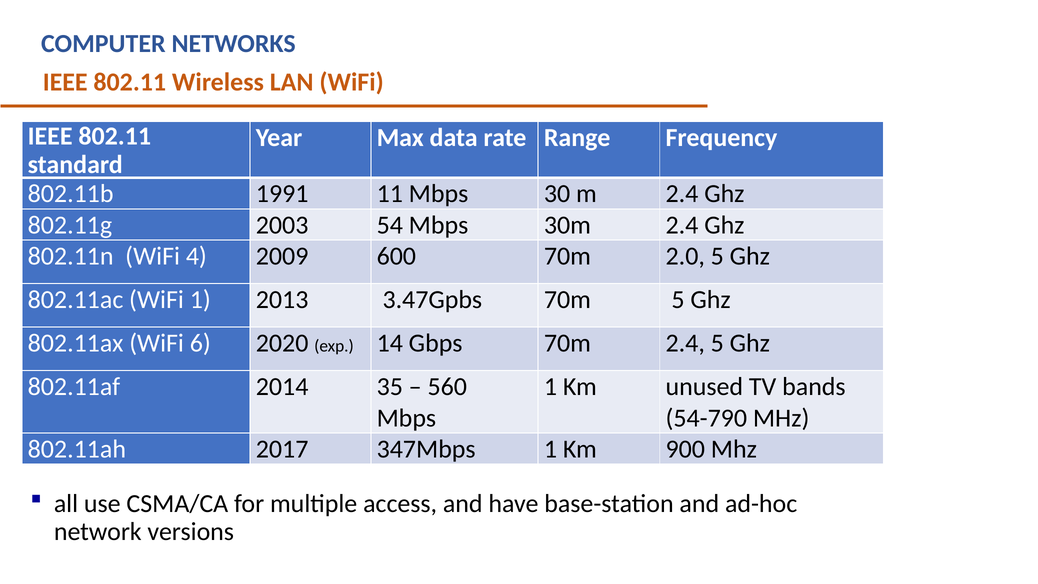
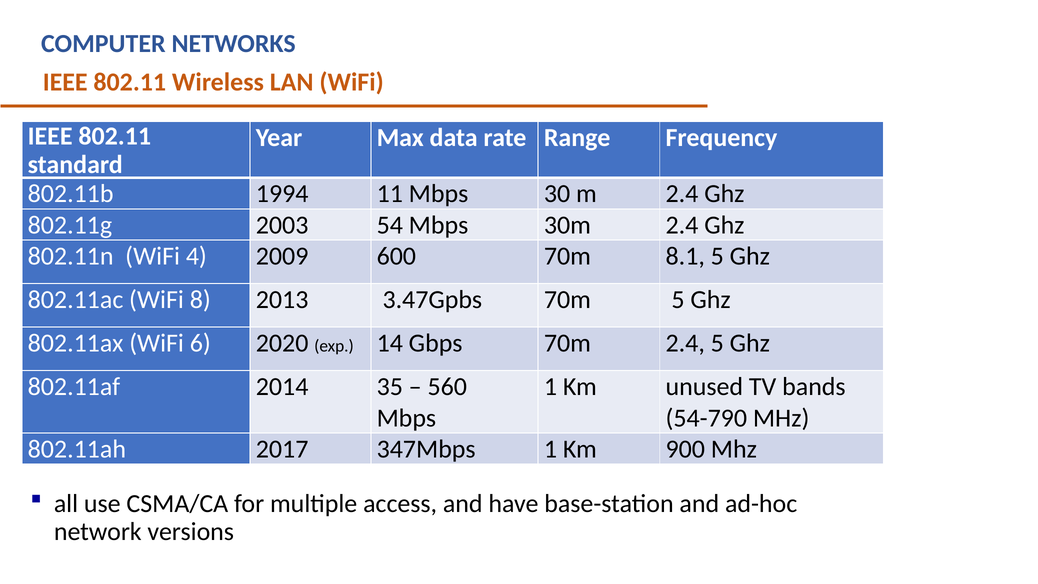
1991: 1991 -> 1994 (282, 194)
2.0: 2.0 -> 8.1 (685, 256)
WiFi 1: 1 -> 8 (200, 300)
